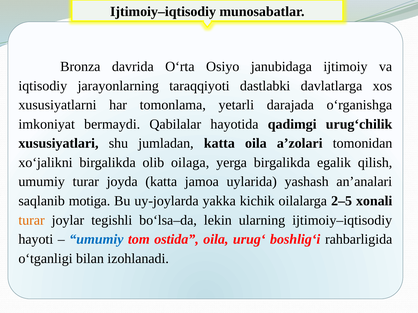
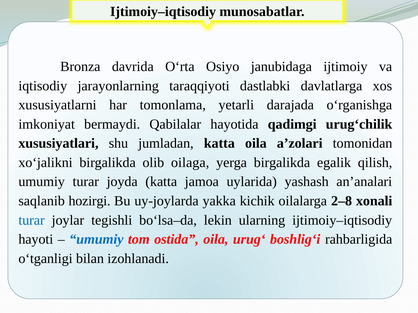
motiga: motiga -> hozirgi (90, 201)
2–5: 2–5 -> 2–8 (342, 201)
turar colour: orange -> blue (32, 220)
